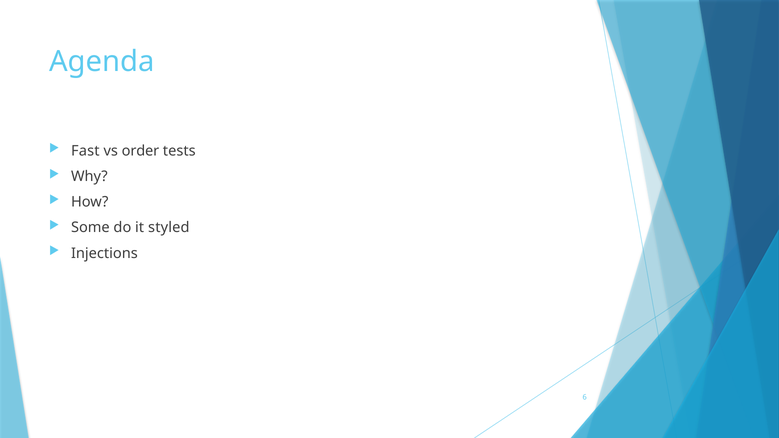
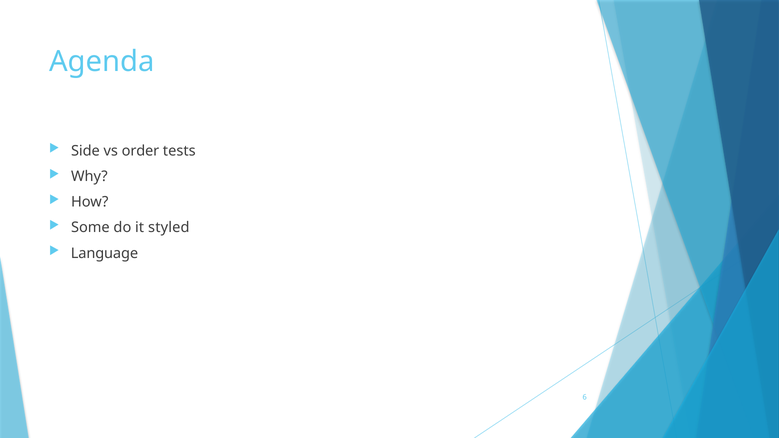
Fast: Fast -> Side (85, 151)
Injections: Injections -> Language (104, 253)
